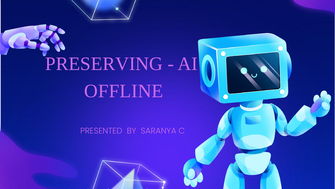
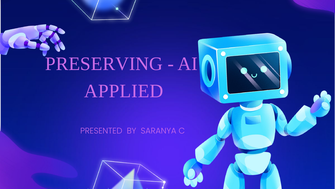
OFFLINE: OFFLINE -> APPLIED (124, 91)
